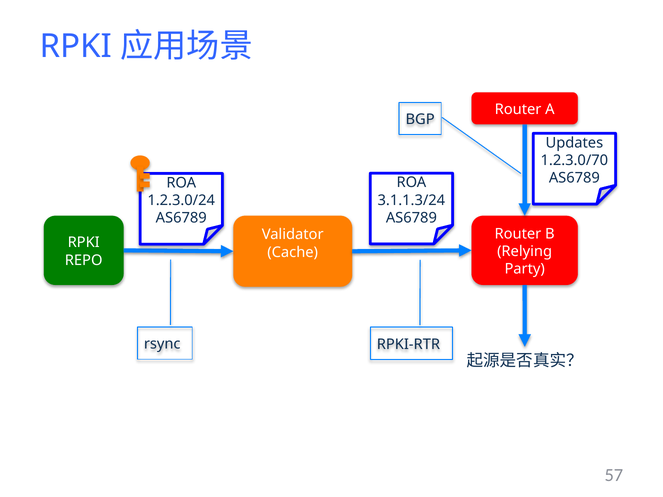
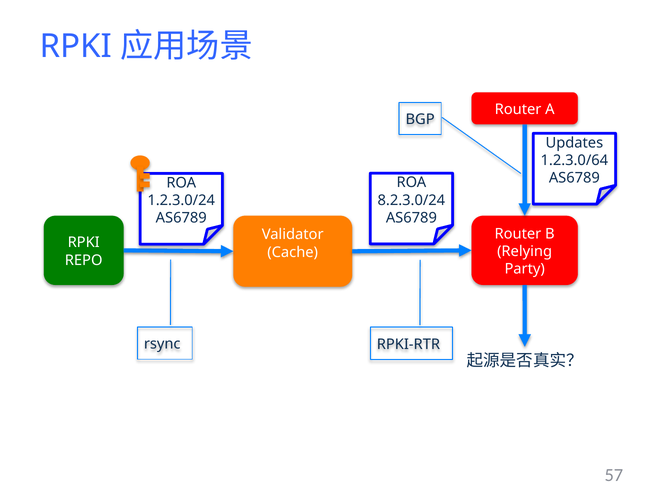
1.2.3.0/70: 1.2.3.0/70 -> 1.2.3.0/64 (574, 160)
3.1.1.3/24: 3.1.1.3/24 -> 8.2.3.0/24 (411, 200)
